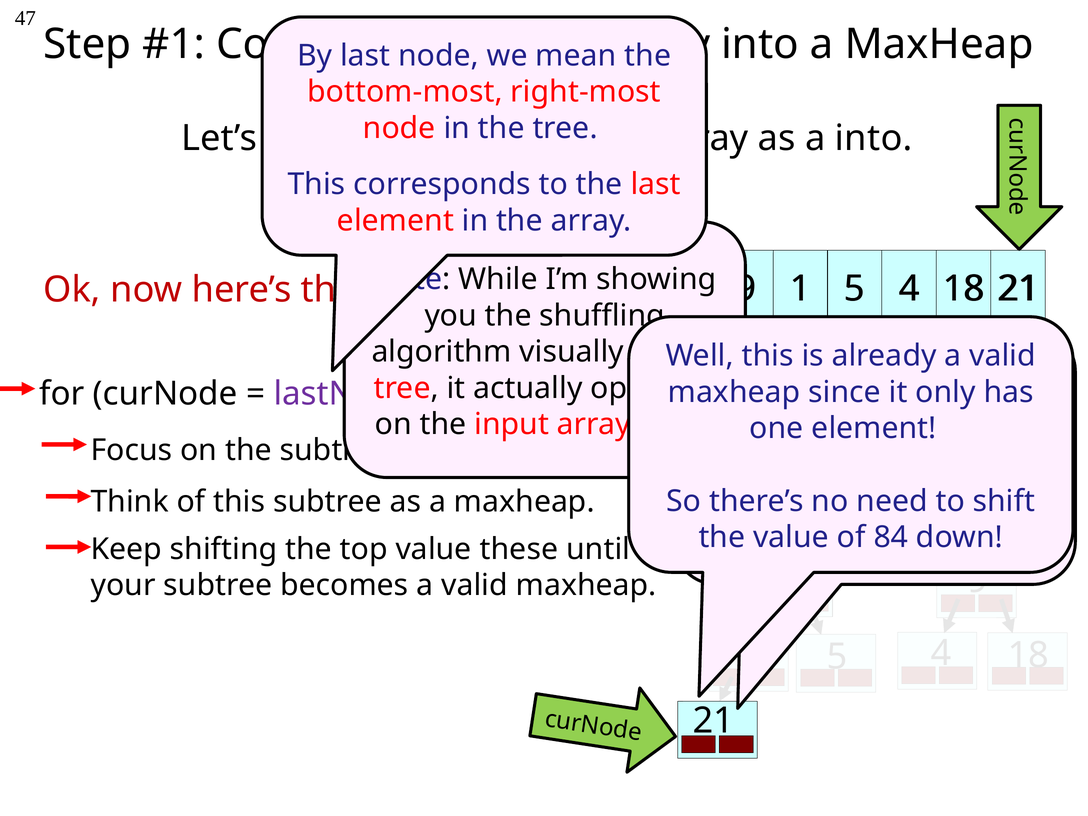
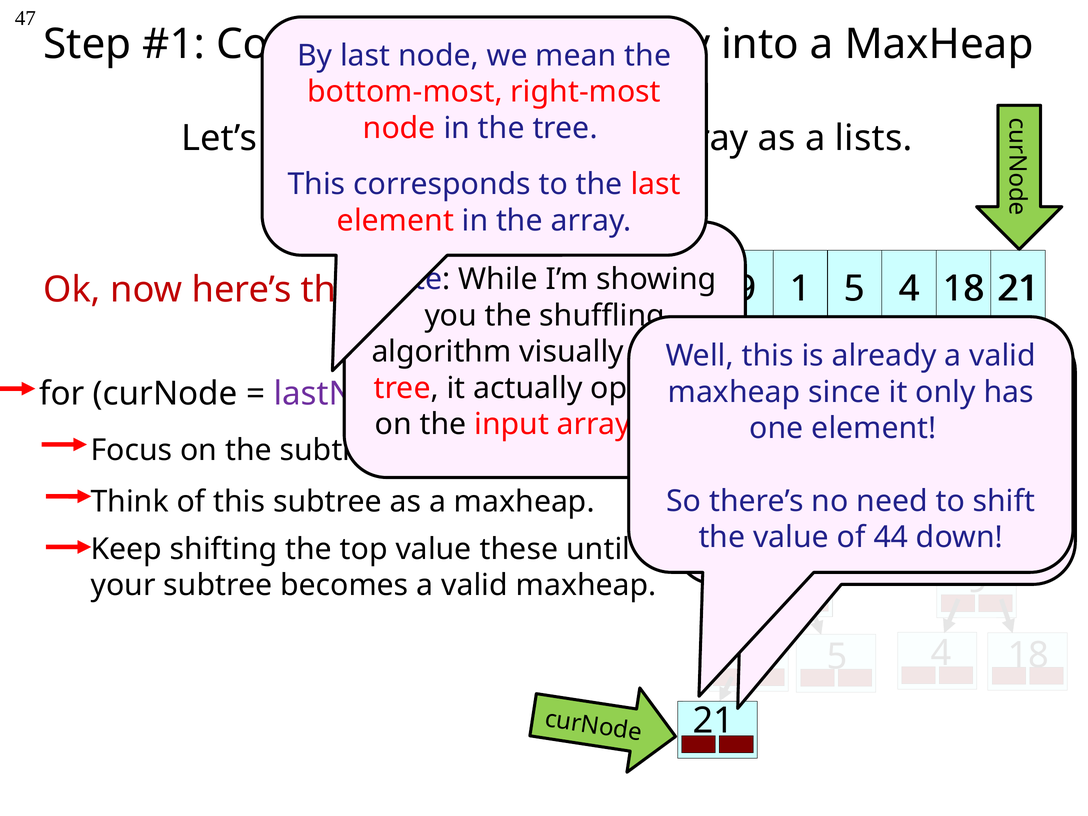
a into: into -> lists (874, 138)
84: 84 -> 44 (891, 537)
